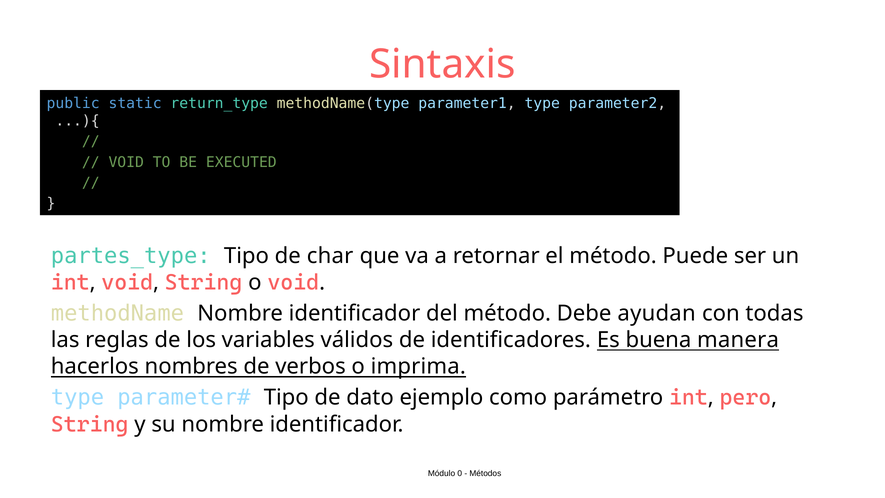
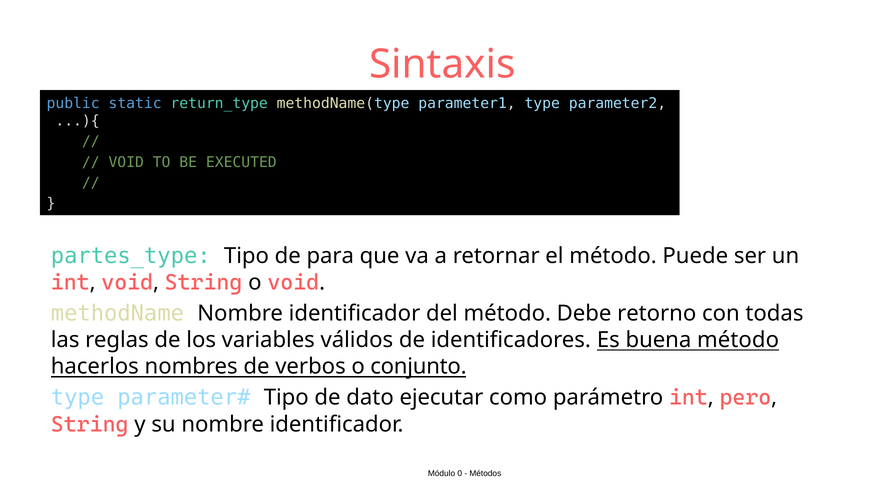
char: char -> para (330, 256)
ayudan: ayudan -> retorno (657, 313)
buena manera: manera -> método (738, 340)
imprima: imprima -> conjunto (418, 367)
ejemplo: ejemplo -> ejecutar (441, 398)
